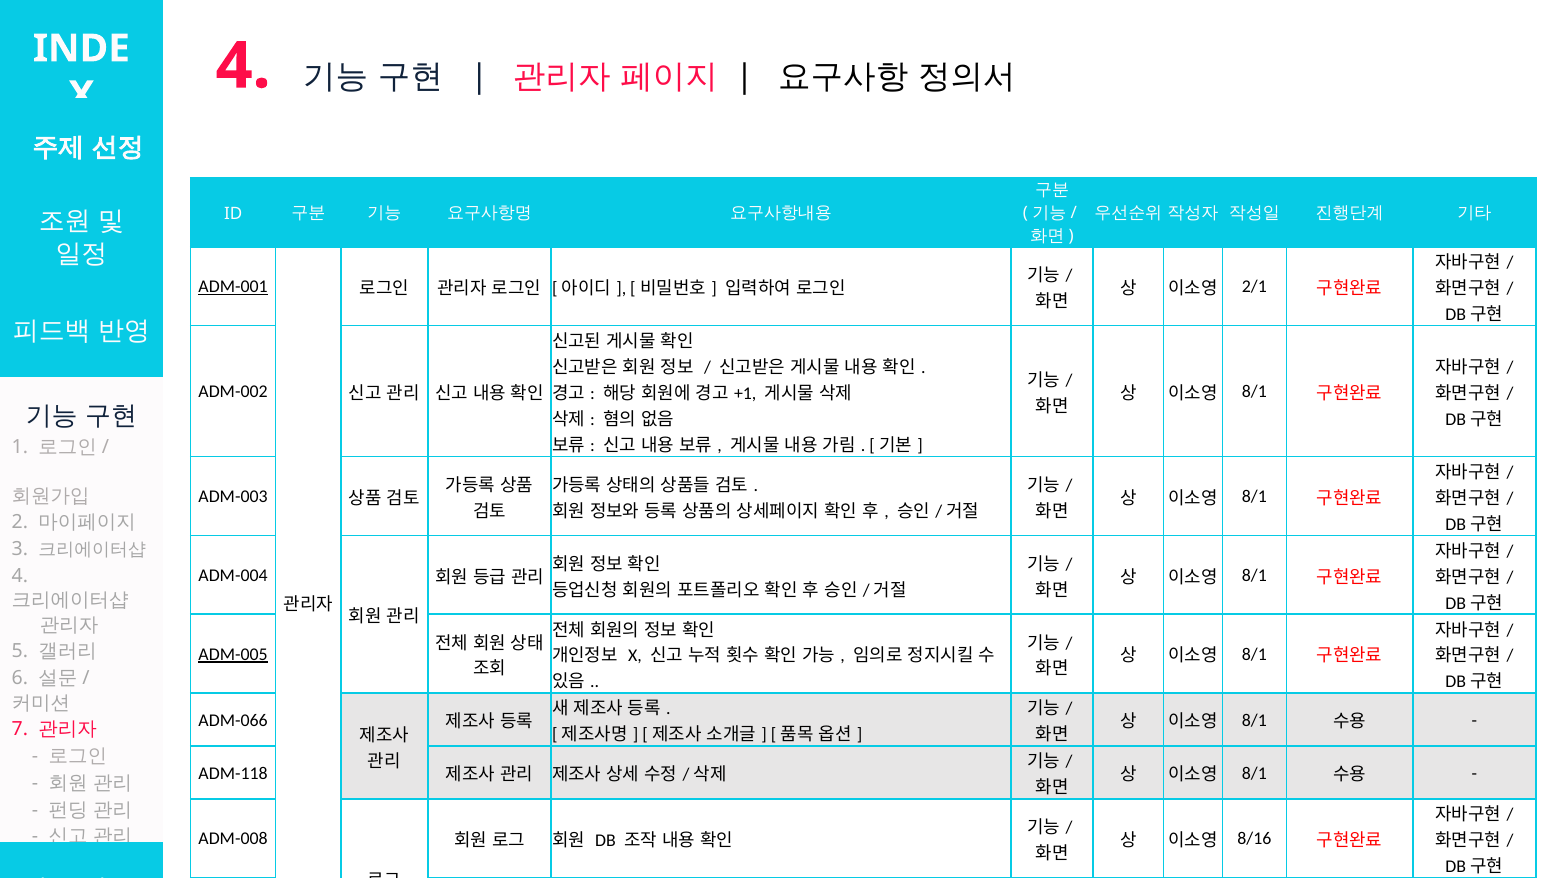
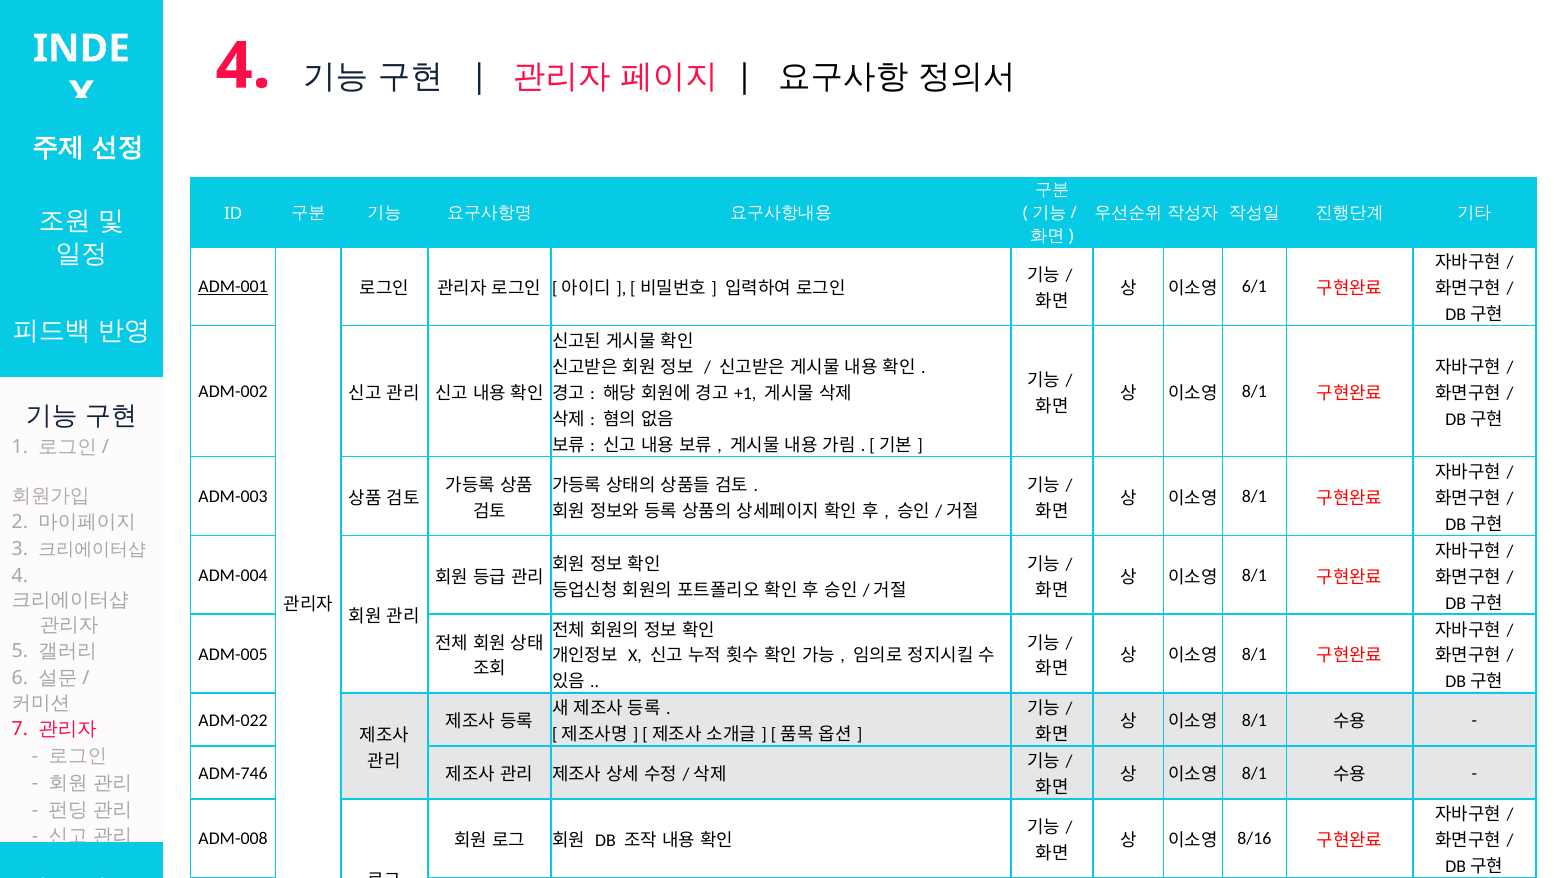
2/1: 2/1 -> 6/1 (1254, 287)
ADM-005 underline: present -> none (233, 654)
ADM-066: ADM-066 -> ADM-022 (233, 720)
ADM-118: ADM-118 -> ADM-746 (233, 773)
